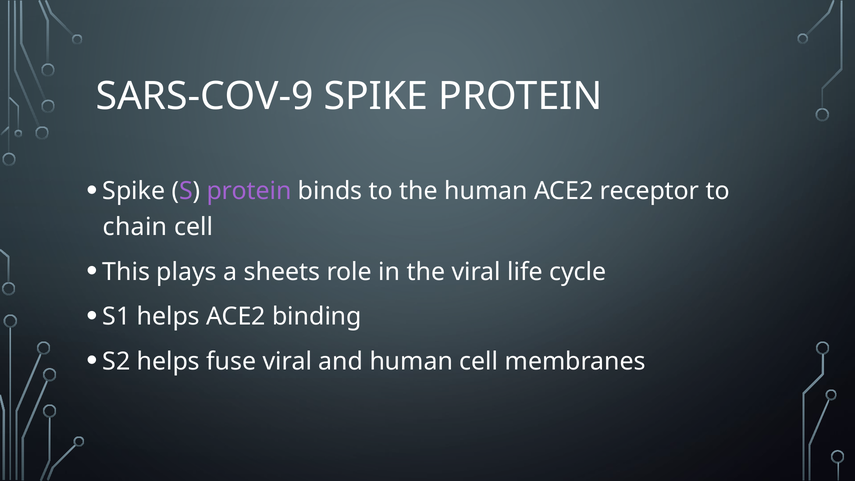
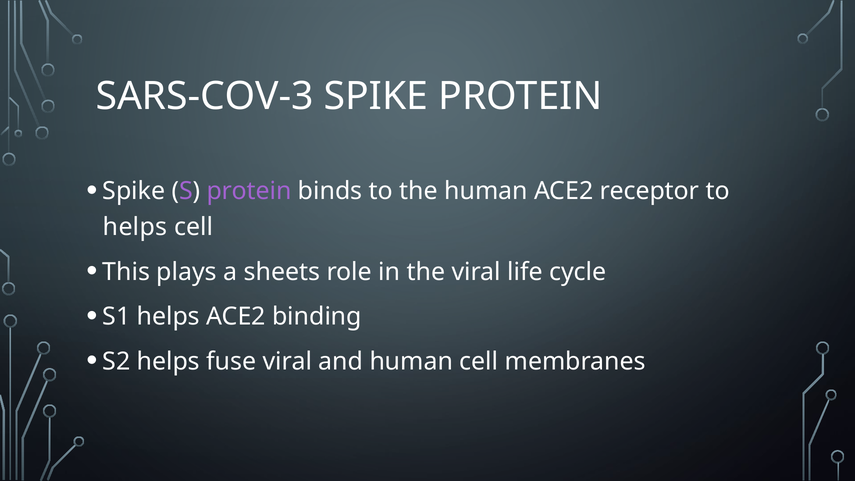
SARS-COV-9: SARS-COV-9 -> SARS-COV-3 (205, 96)
chain: chain -> helps (135, 227)
